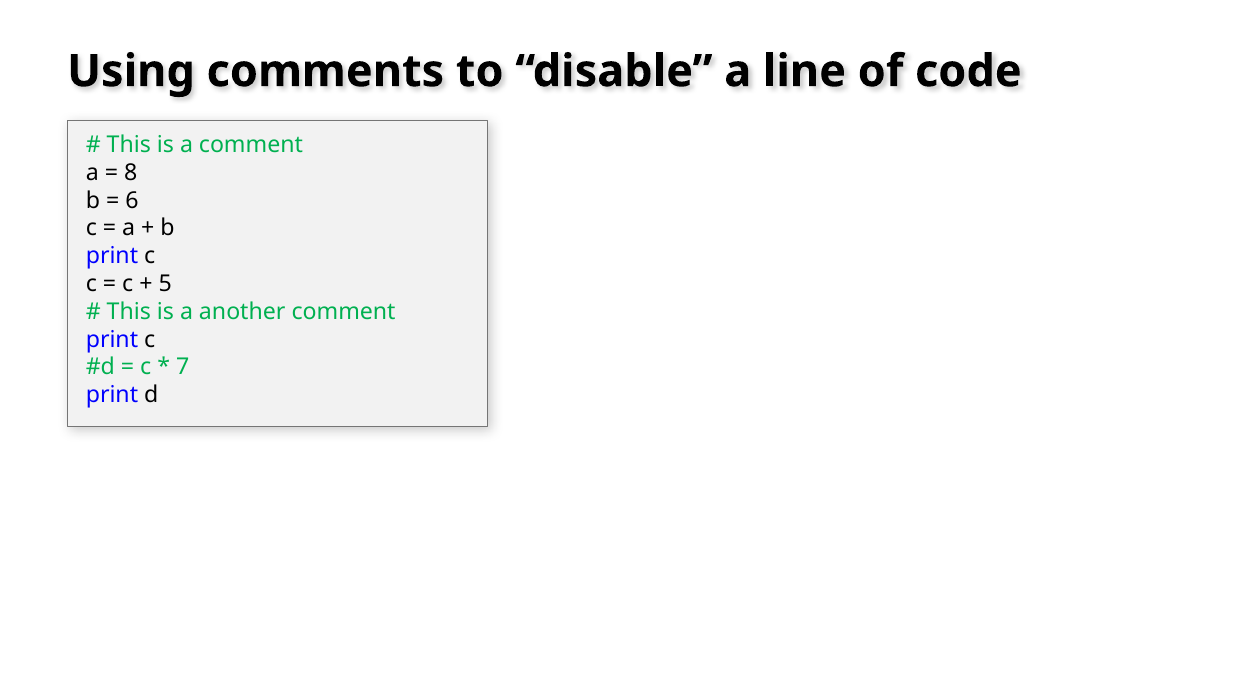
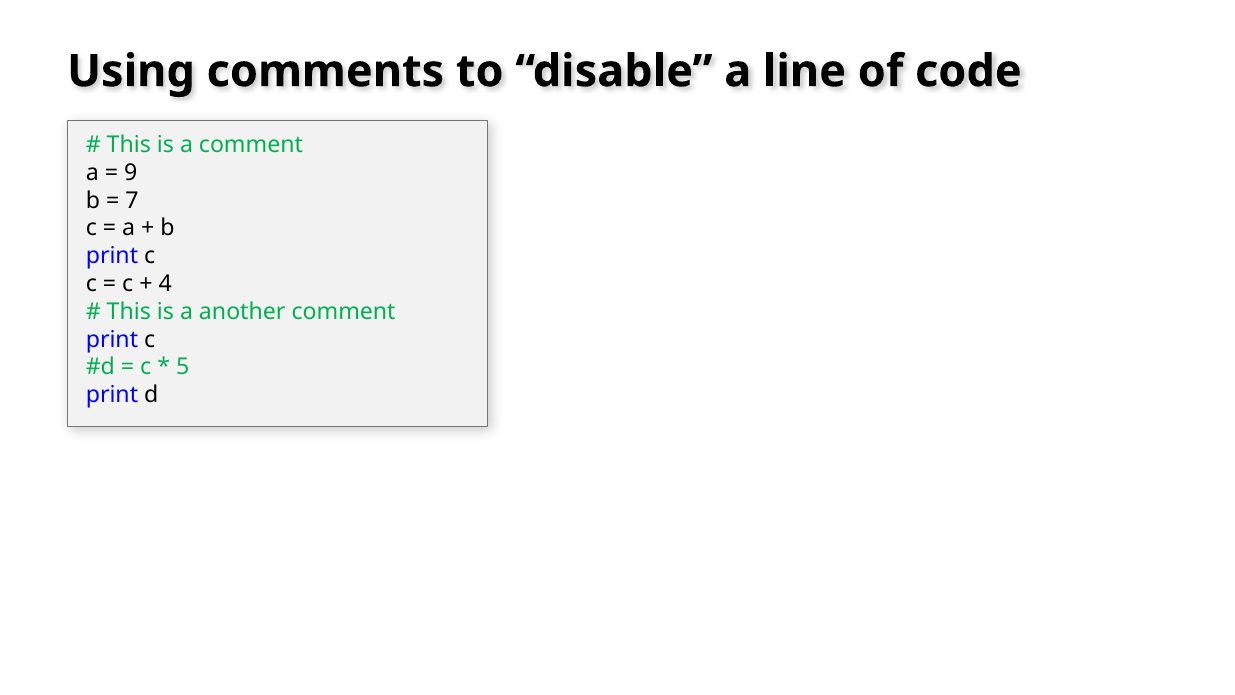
8: 8 -> 9 (131, 173)
6: 6 -> 7 (132, 200)
5: 5 -> 4 (165, 284)
7: 7 -> 5 (183, 367)
